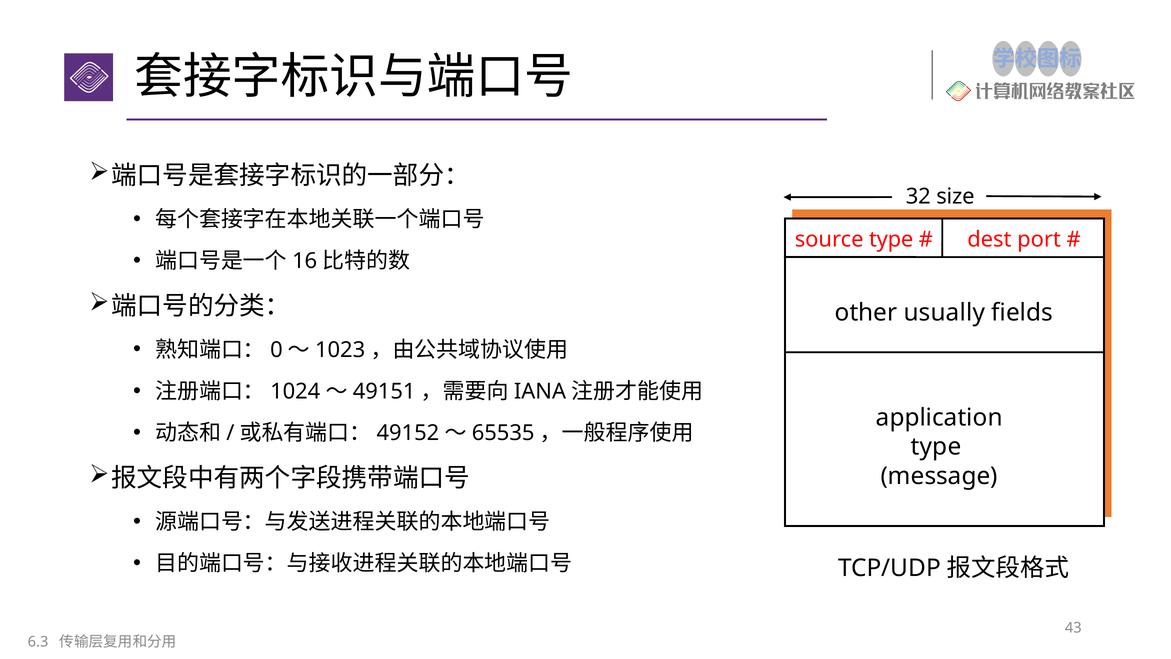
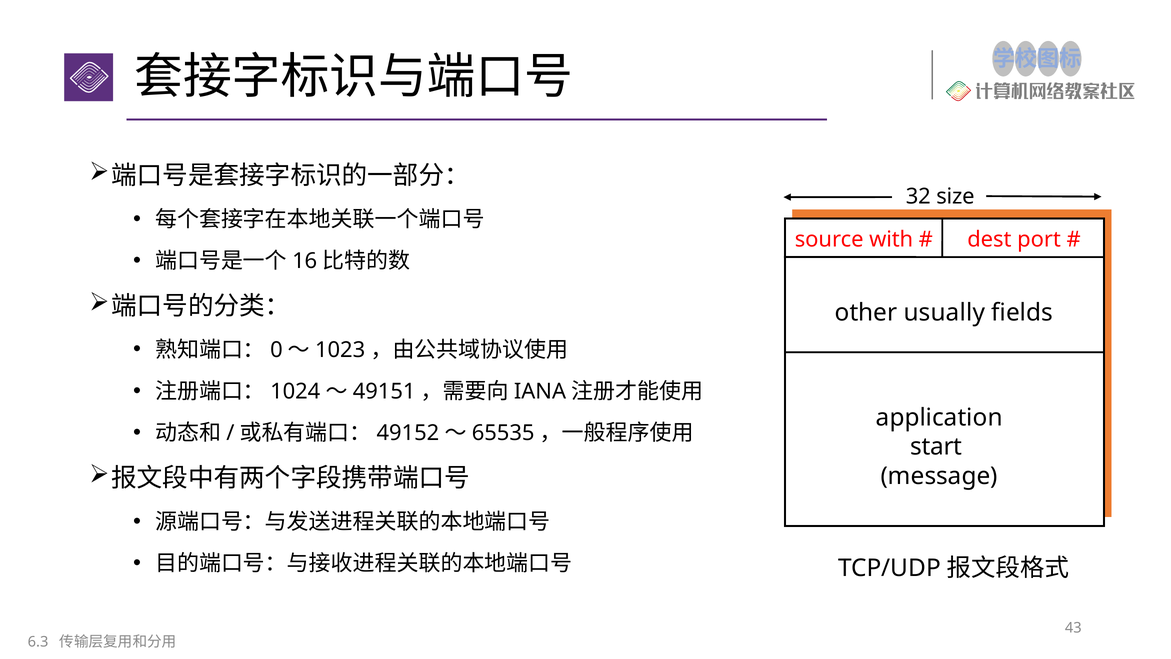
source type: type -> with (891, 240)
type: type -> start (936, 447)
